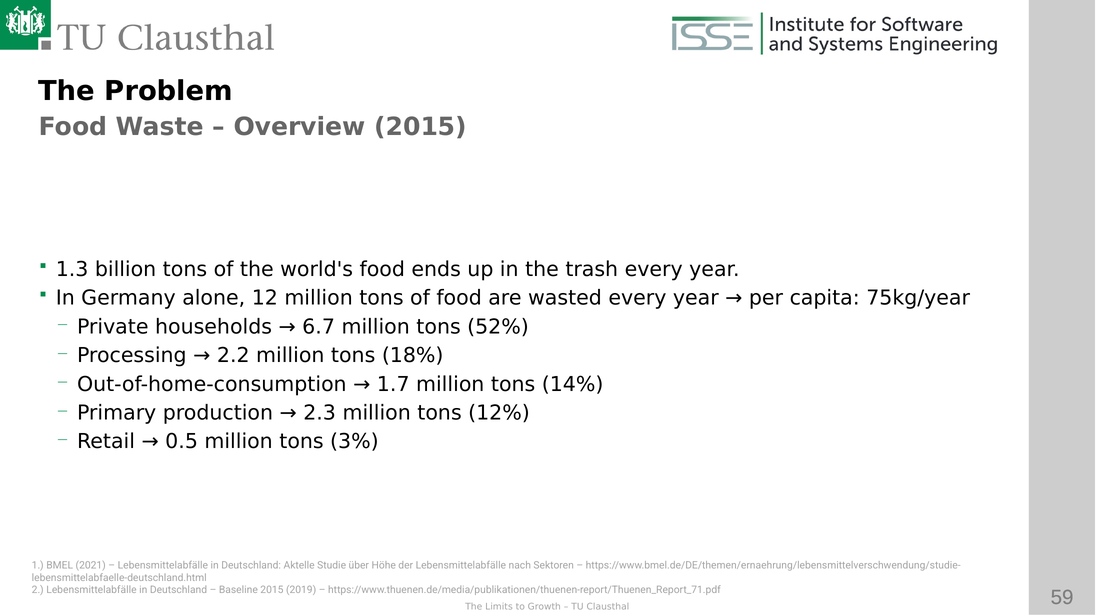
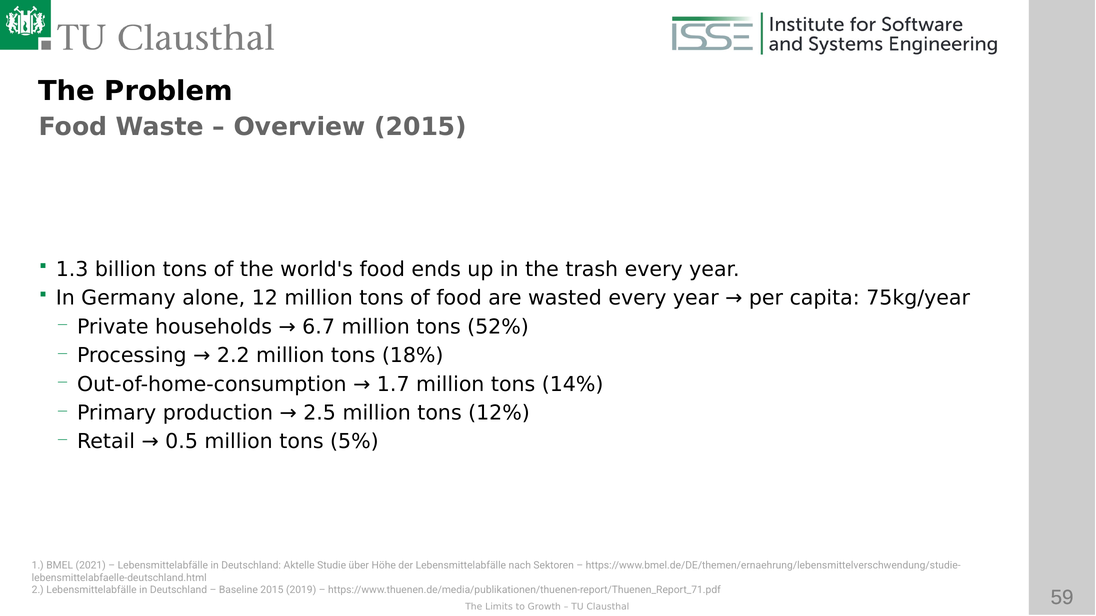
2.3: 2.3 -> 2.5 (320, 413)
3%: 3% -> 5% (354, 442)
